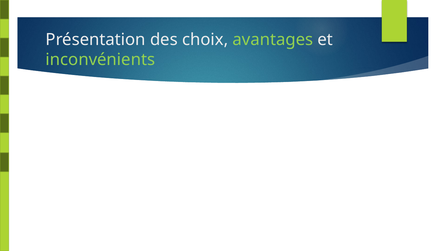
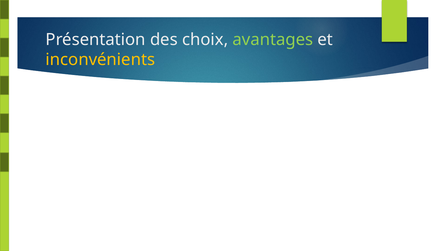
inconvénients colour: light green -> yellow (100, 60)
